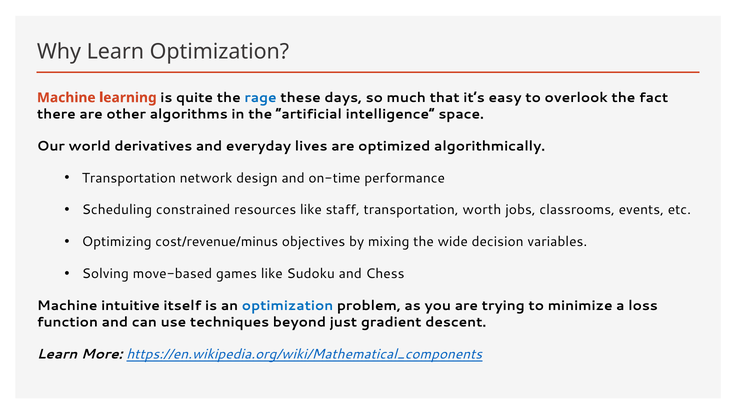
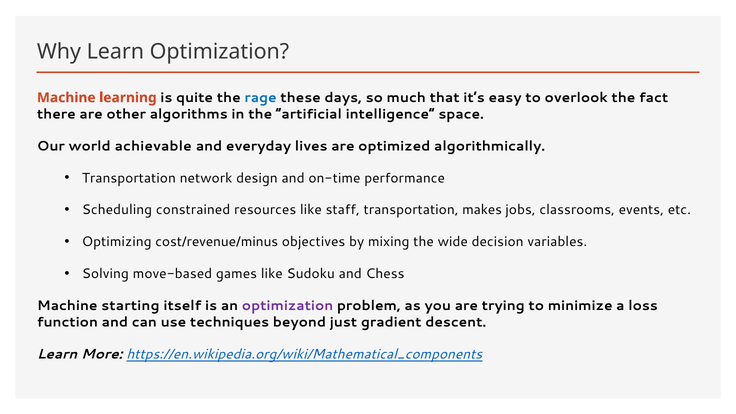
derivatives: derivatives -> achievable (153, 146)
worth: worth -> makes (482, 210)
intuitive: intuitive -> starting (130, 306)
optimization colour: blue -> purple (288, 306)
